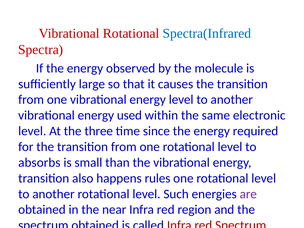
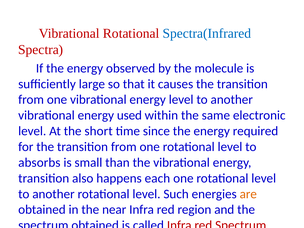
three: three -> short (99, 131)
rules: rules -> each (157, 178)
are colour: purple -> orange (248, 194)
